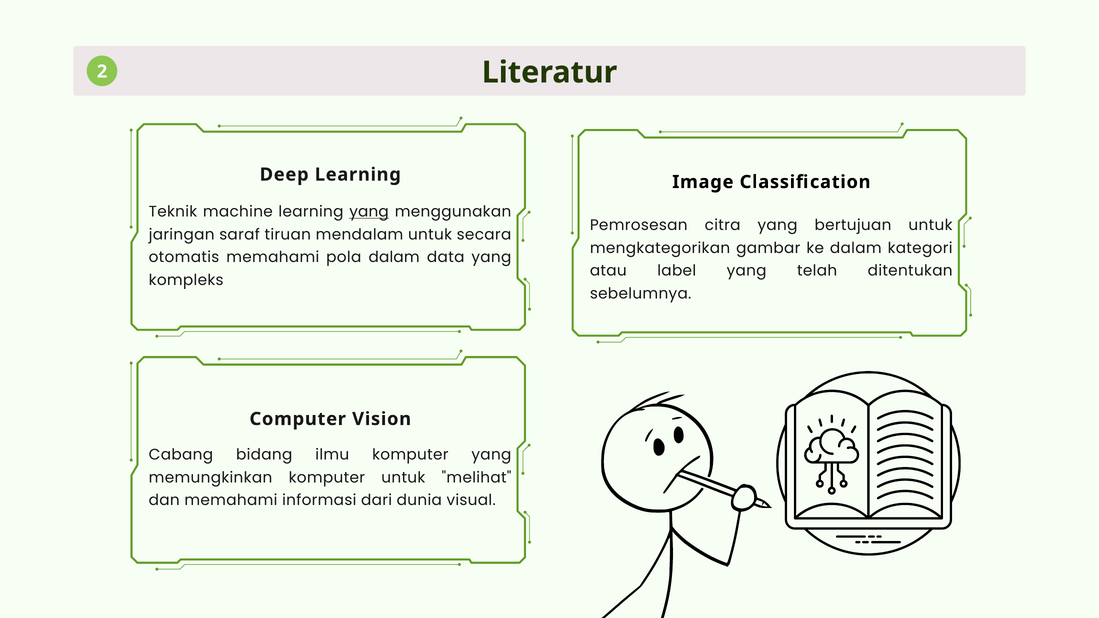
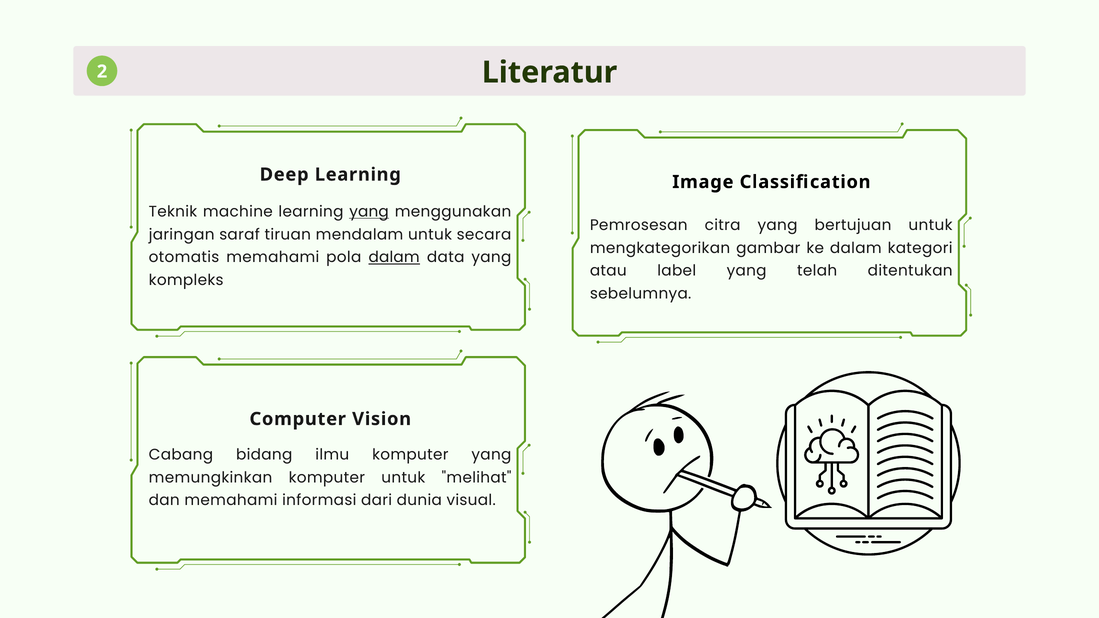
dalam underline: none -> present (394, 258)
